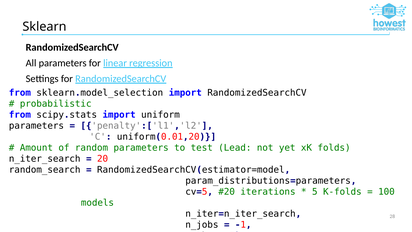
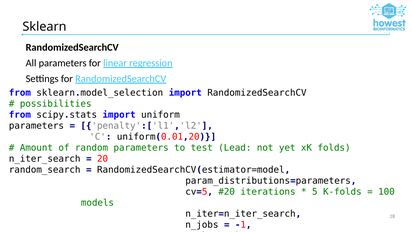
probabilistic: probabilistic -> possibilities (56, 104)
